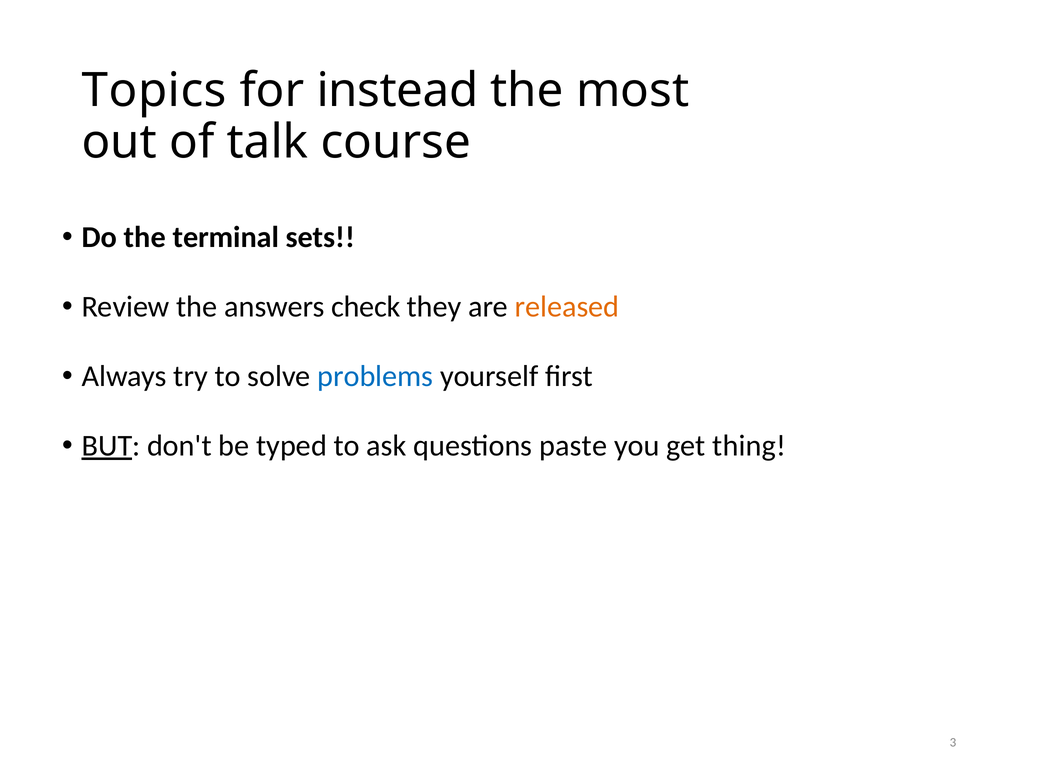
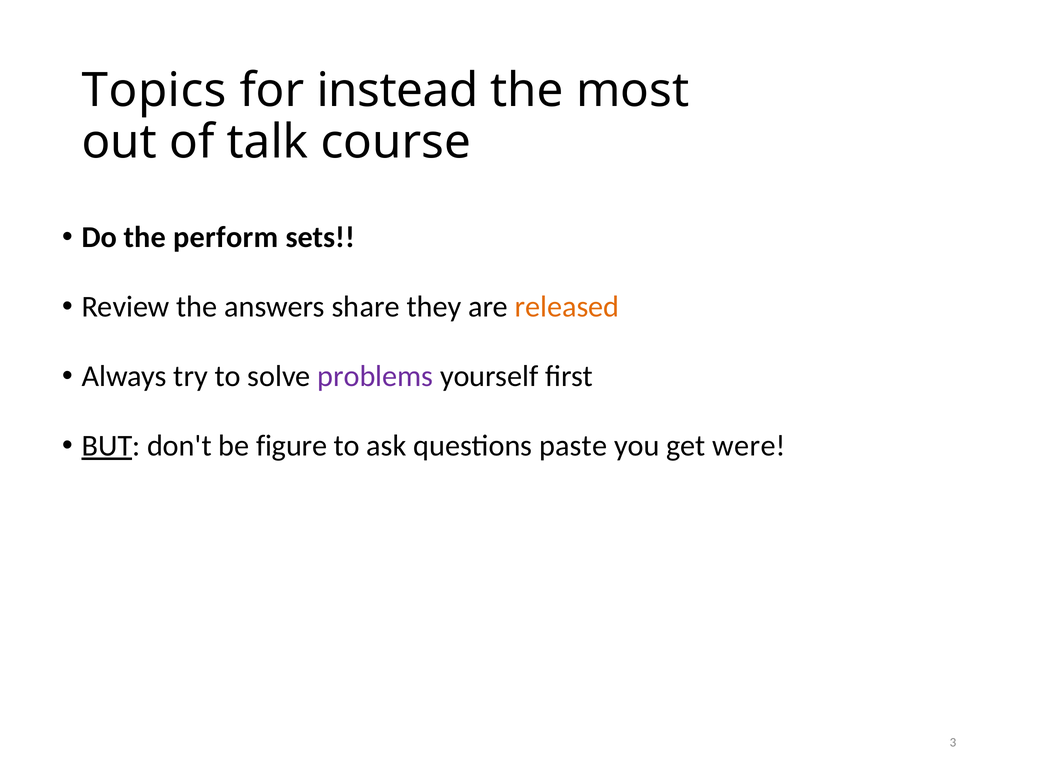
terminal: terminal -> perform (226, 238)
check: check -> share (366, 307)
problems colour: blue -> purple (375, 377)
typed: typed -> figure (292, 446)
thing: thing -> were (749, 446)
